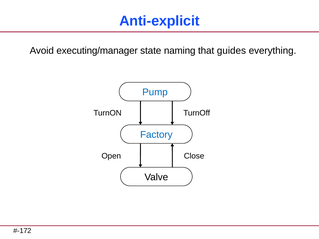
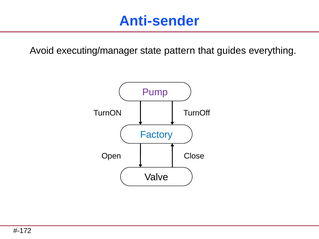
Anti-explicit: Anti-explicit -> Anti-sender (159, 21)
naming: naming -> pattern (180, 51)
Pump colour: blue -> purple (155, 92)
